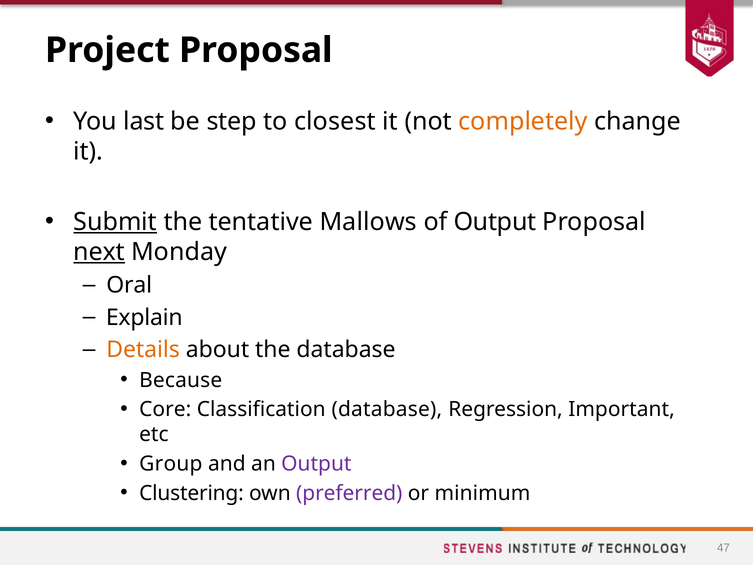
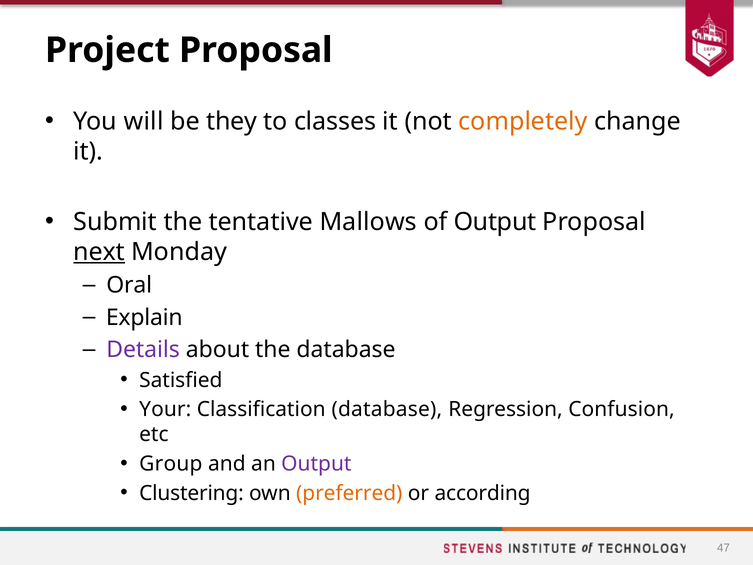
last: last -> will (144, 121)
step: step -> they (232, 121)
closest: closest -> classes (335, 121)
Submit underline: present -> none (115, 222)
Details colour: orange -> purple (143, 350)
Because: Because -> Satisfied (181, 380)
Core: Core -> Your (165, 409)
Important: Important -> Confusion (621, 409)
preferred colour: purple -> orange (349, 493)
minimum: minimum -> according (483, 493)
